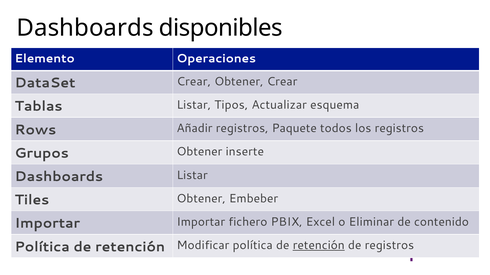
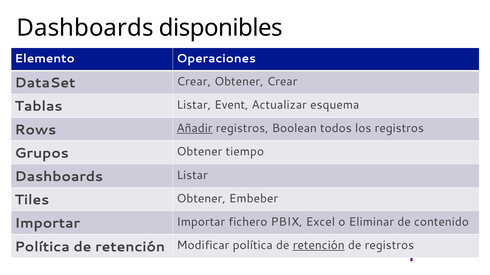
Tipos: Tipos -> Event (231, 105)
Añadir underline: none -> present (195, 129)
Paquete: Paquete -> Boolean (294, 129)
inserte: inserte -> tiempo (245, 152)
